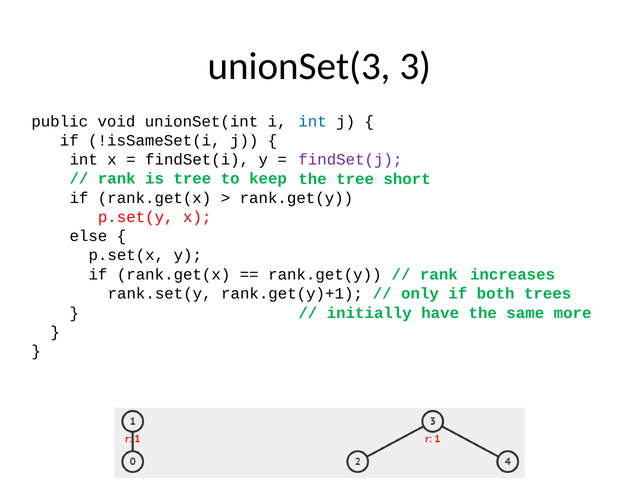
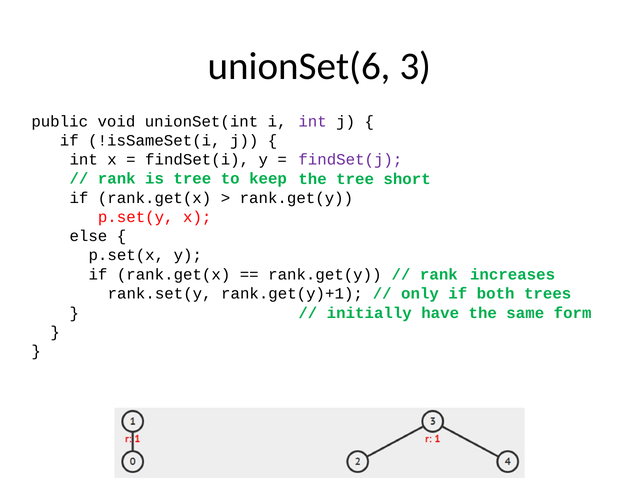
unionSet(3: unionSet(3 -> unionSet(6 (299, 67)
int colour: blue -> purple (313, 122)
more: more -> form (573, 313)
